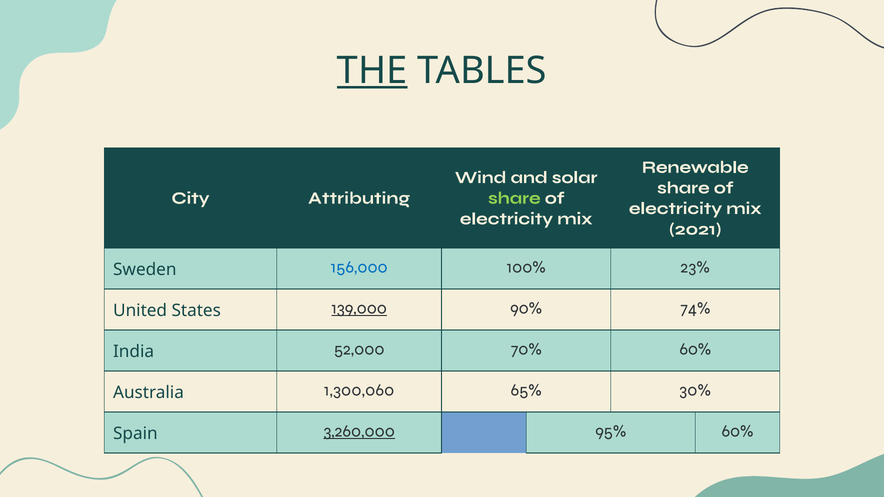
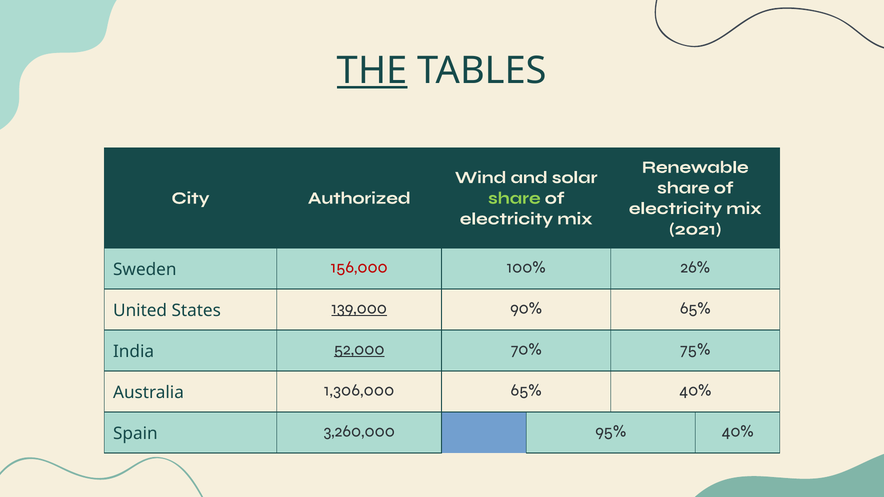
Attributing: Attributing -> Authorized (359, 198)
156,000 colour: blue -> red (359, 267)
23%: 23% -> 26% (695, 267)
90% 74%: 74% -> 65% (695, 308)
52,000 underline: none -> present (359, 349)
70% 60%: 60% -> 75% (695, 349)
1,300,060: 1,300,060 -> 1,306,000 (359, 390)
65% 30%: 30% -> 40% (695, 390)
3,260,000 underline: present -> none (359, 431)
95% 60%: 60% -> 40% (738, 431)
